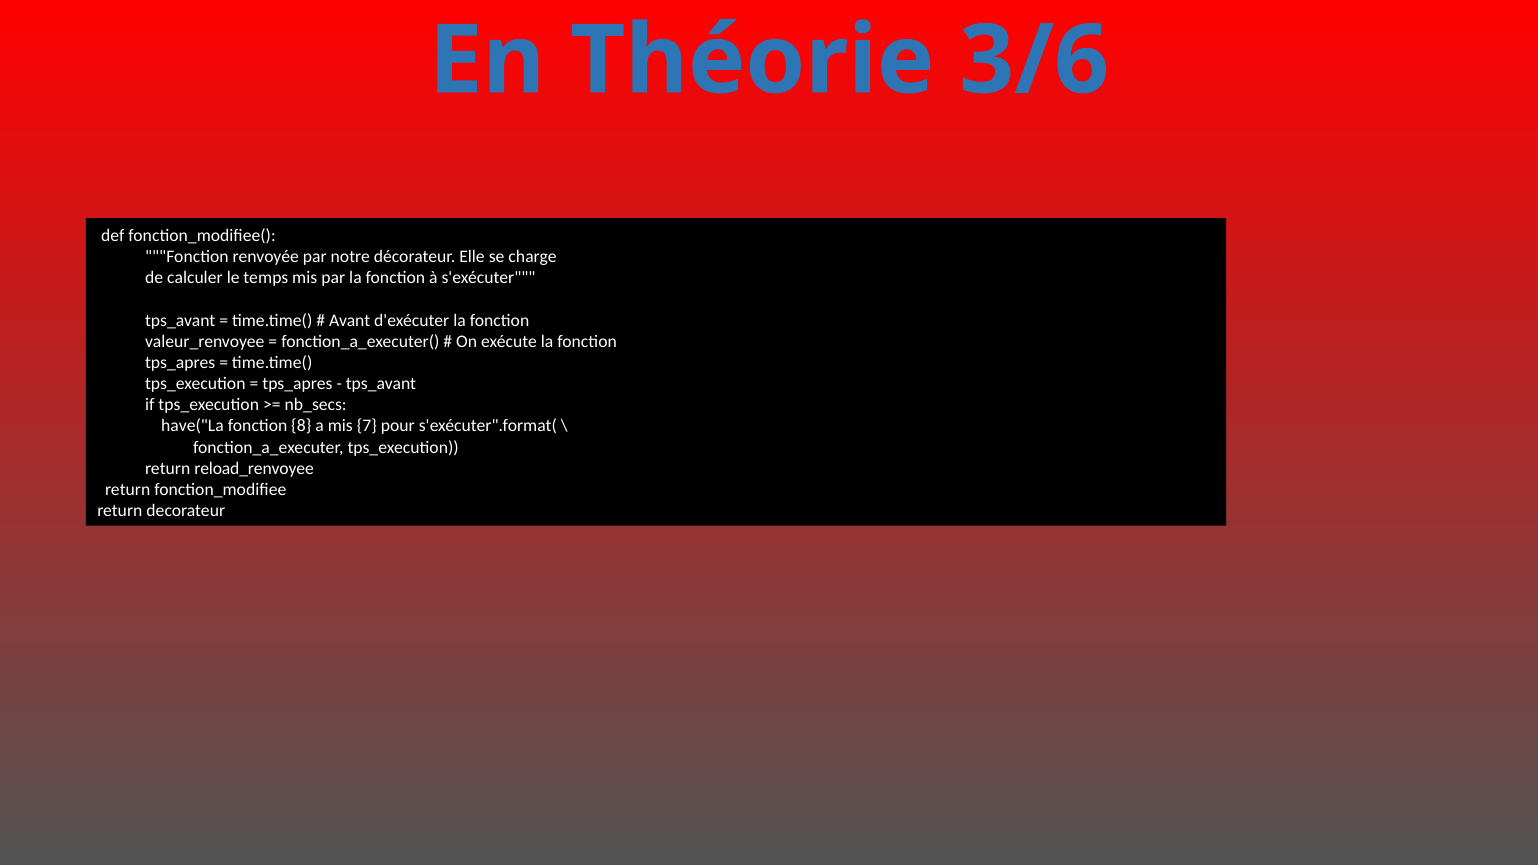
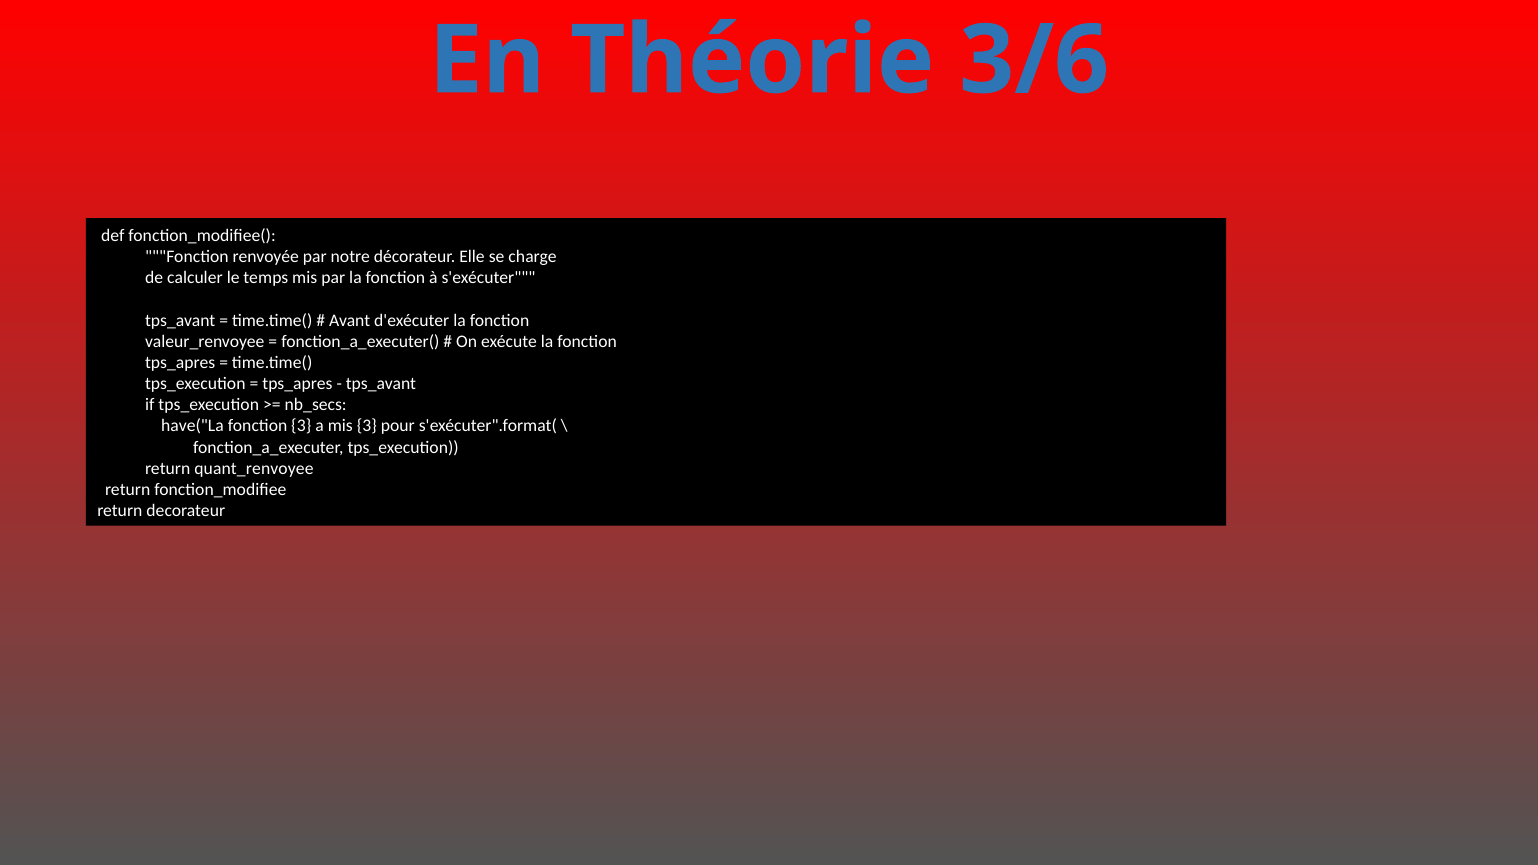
fonction 8: 8 -> 3 (301, 426)
mis 7: 7 -> 3 (367, 426)
reload_renvoyee: reload_renvoyee -> quant_renvoyee (254, 468)
